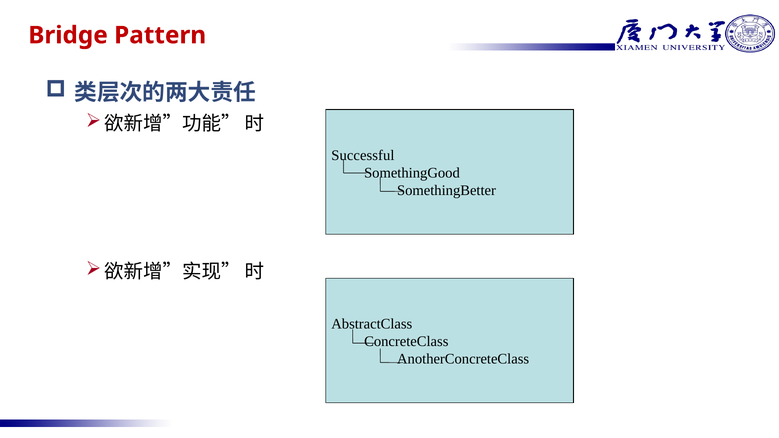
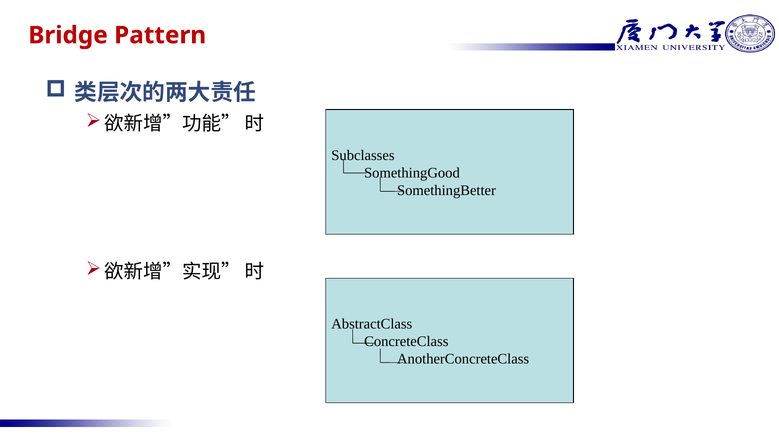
Successful: Successful -> Subclasses (363, 155)
